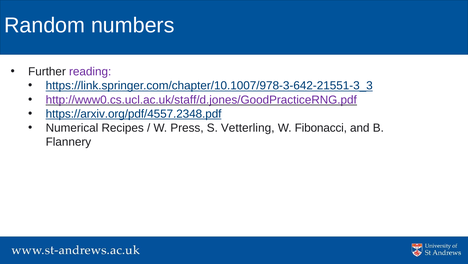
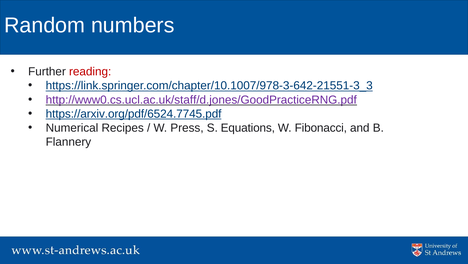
reading colour: purple -> red (90, 71)
https://arxiv.org/pdf/4557.2348.pdf: https://arxiv.org/pdf/4557.2348.pdf -> https://arxiv.org/pdf/6524.7745.pdf (134, 114)
Vetterling: Vetterling -> Equations (248, 128)
